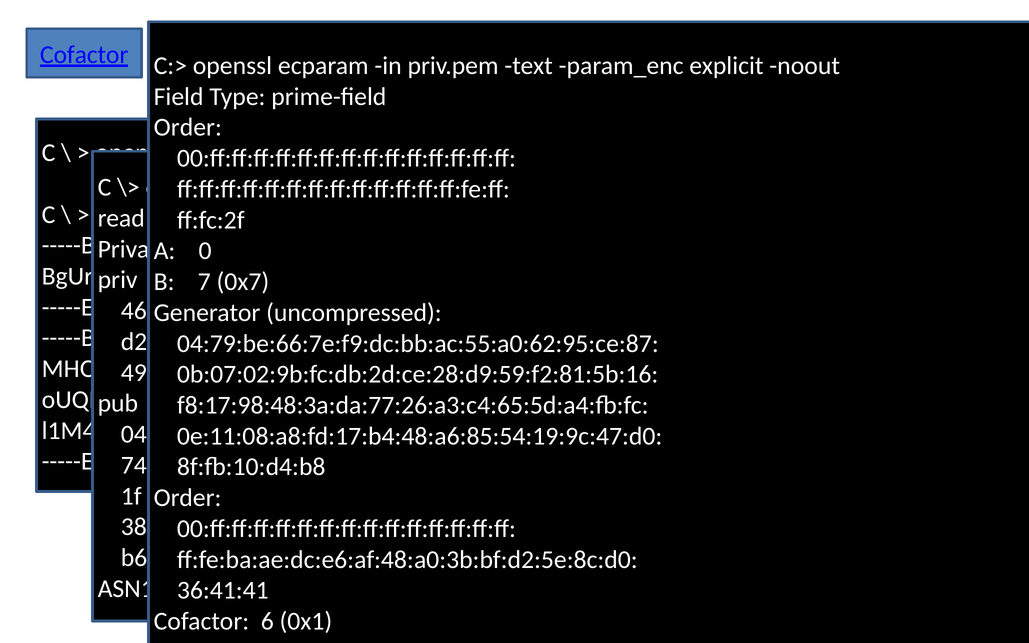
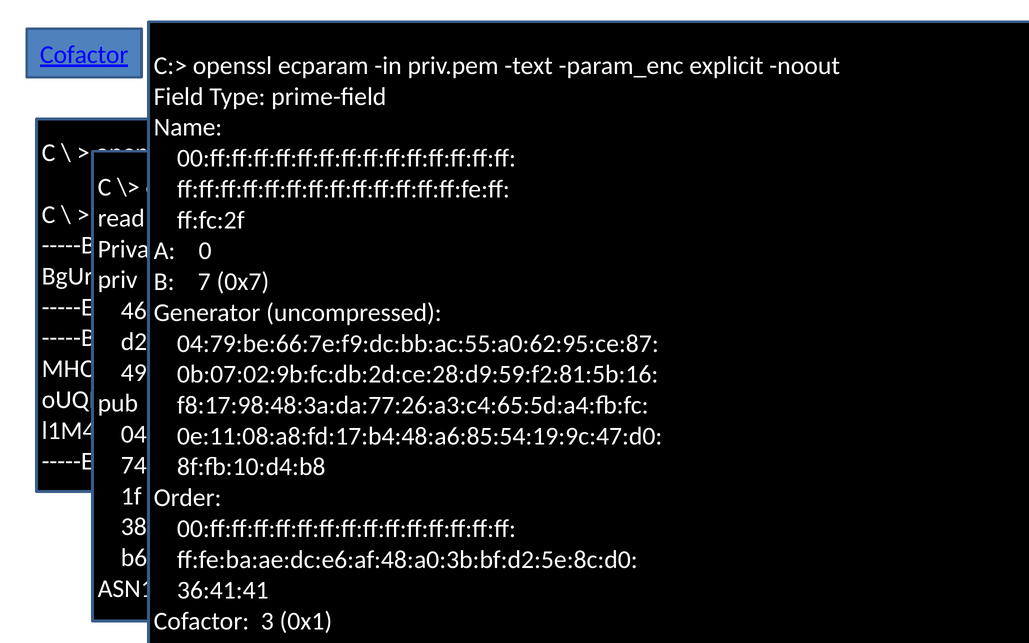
Order: Order -> Name (188, 128)
6: 6 -> 3 (267, 621)
